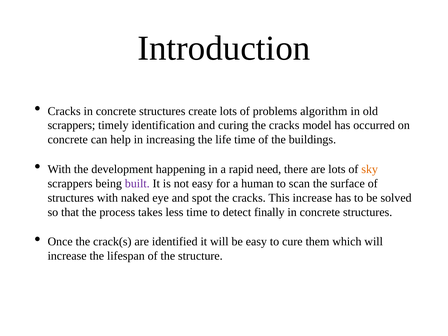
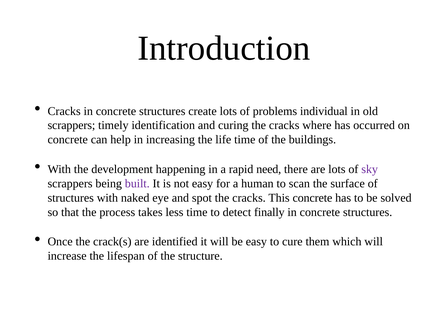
algorithm: algorithm -> individual (324, 111)
model: model -> where (317, 125)
sky colour: orange -> purple (370, 169)
This increase: increase -> concrete (312, 198)
